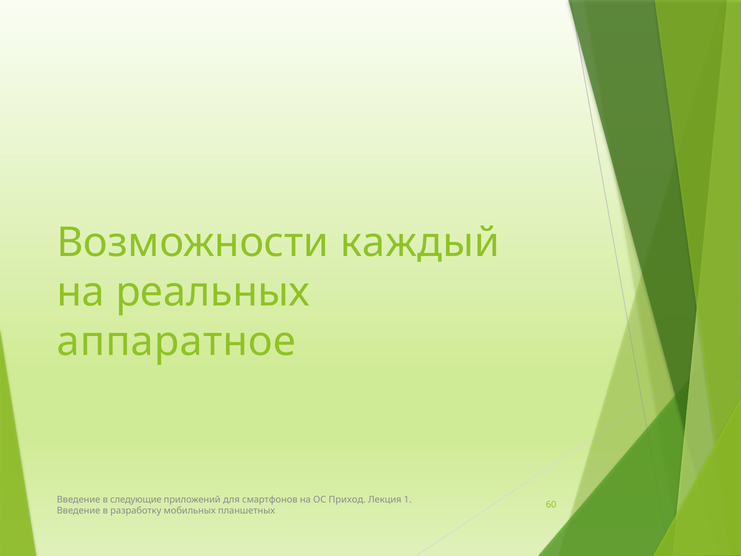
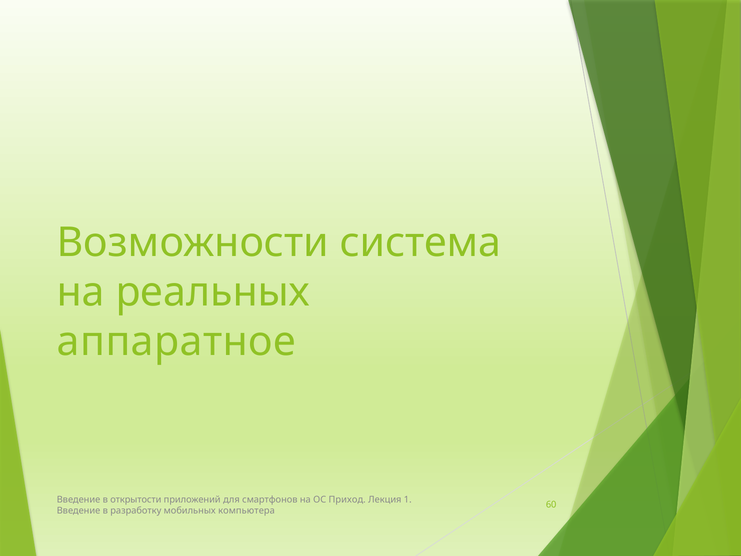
каждый: каждый -> система (420, 243)
следующие: следующие -> открытости (136, 499)
планшетных: планшетных -> компьютера (247, 511)
